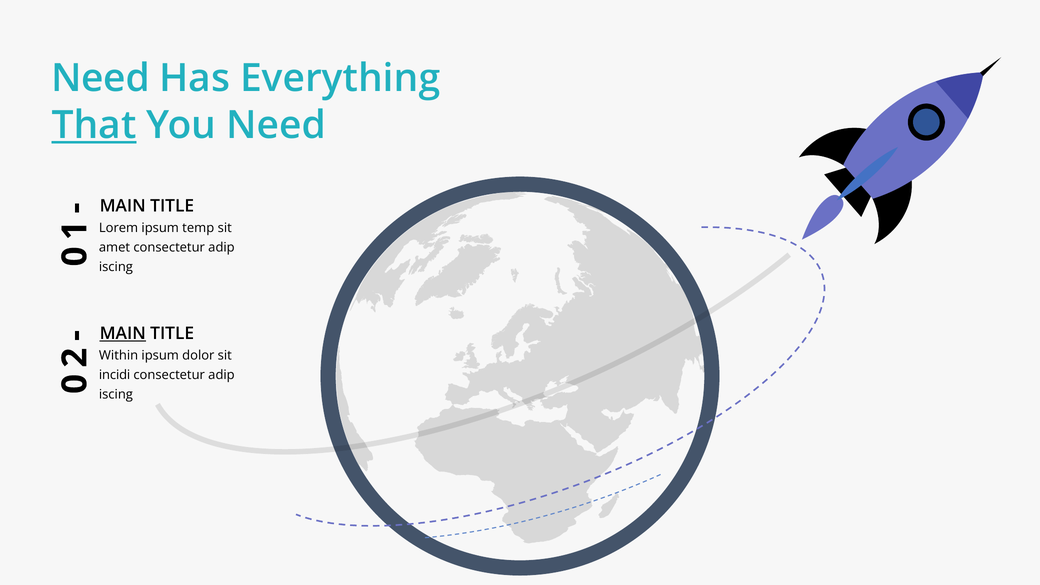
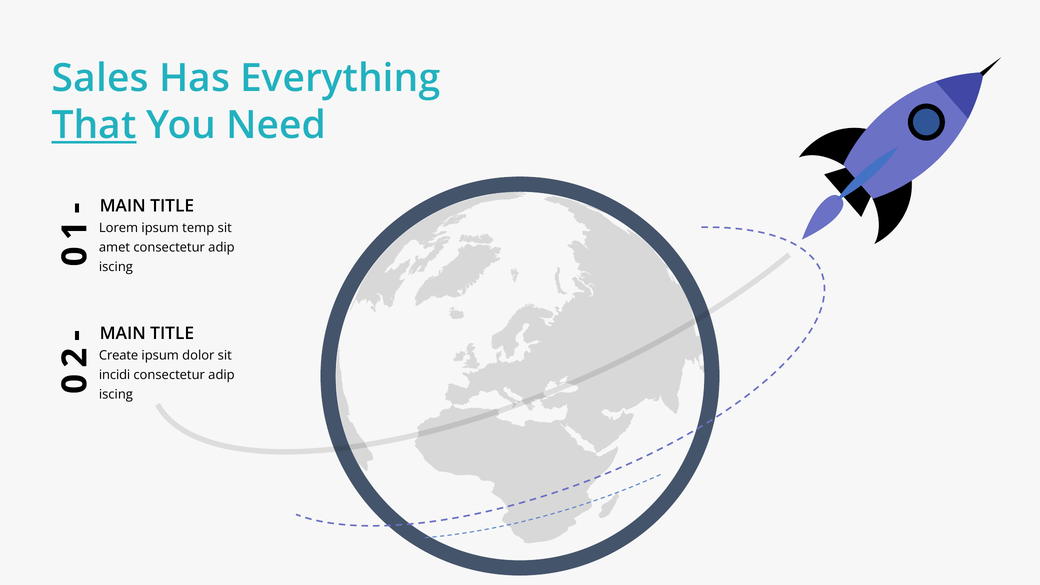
Need: Need -> Sales (100, 79)
MAIN underline: present -> none (123, 334)
Within: Within -> Create (119, 356)
